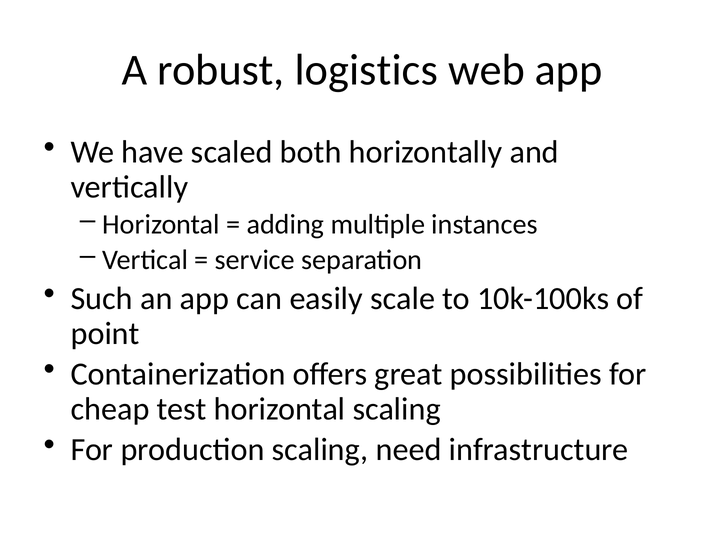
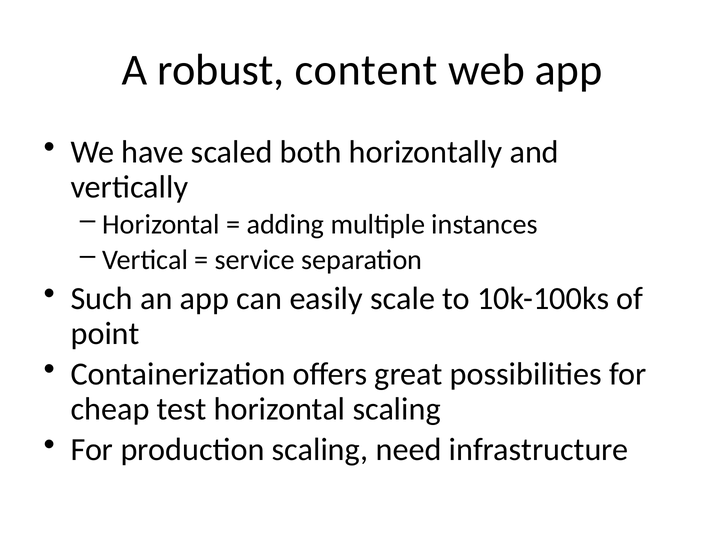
logistics: logistics -> content (366, 70)
